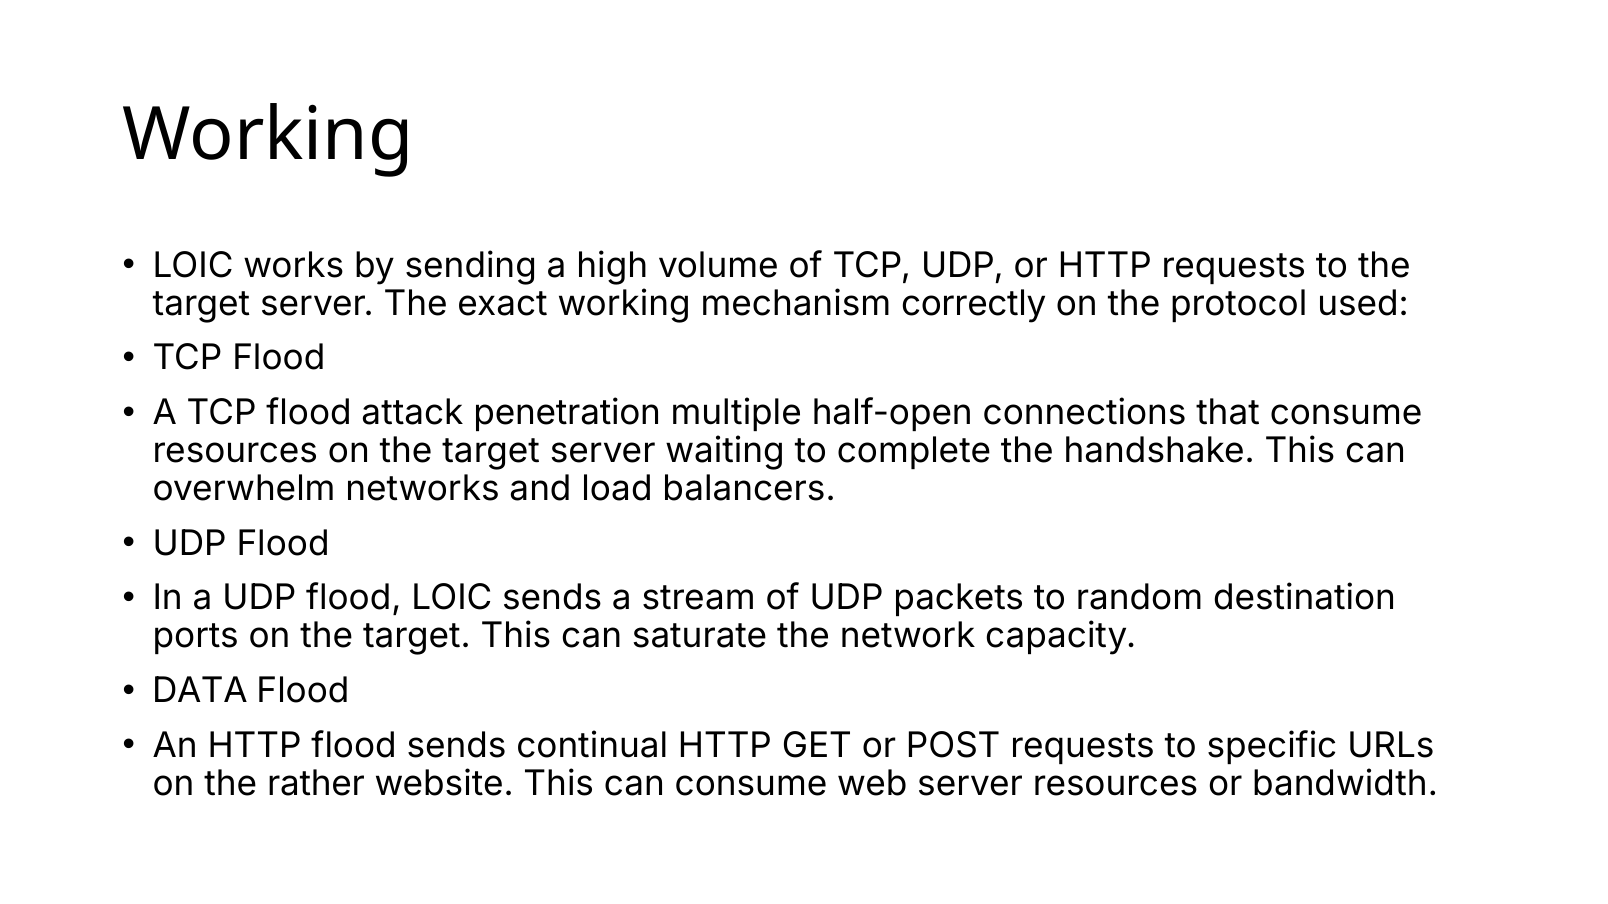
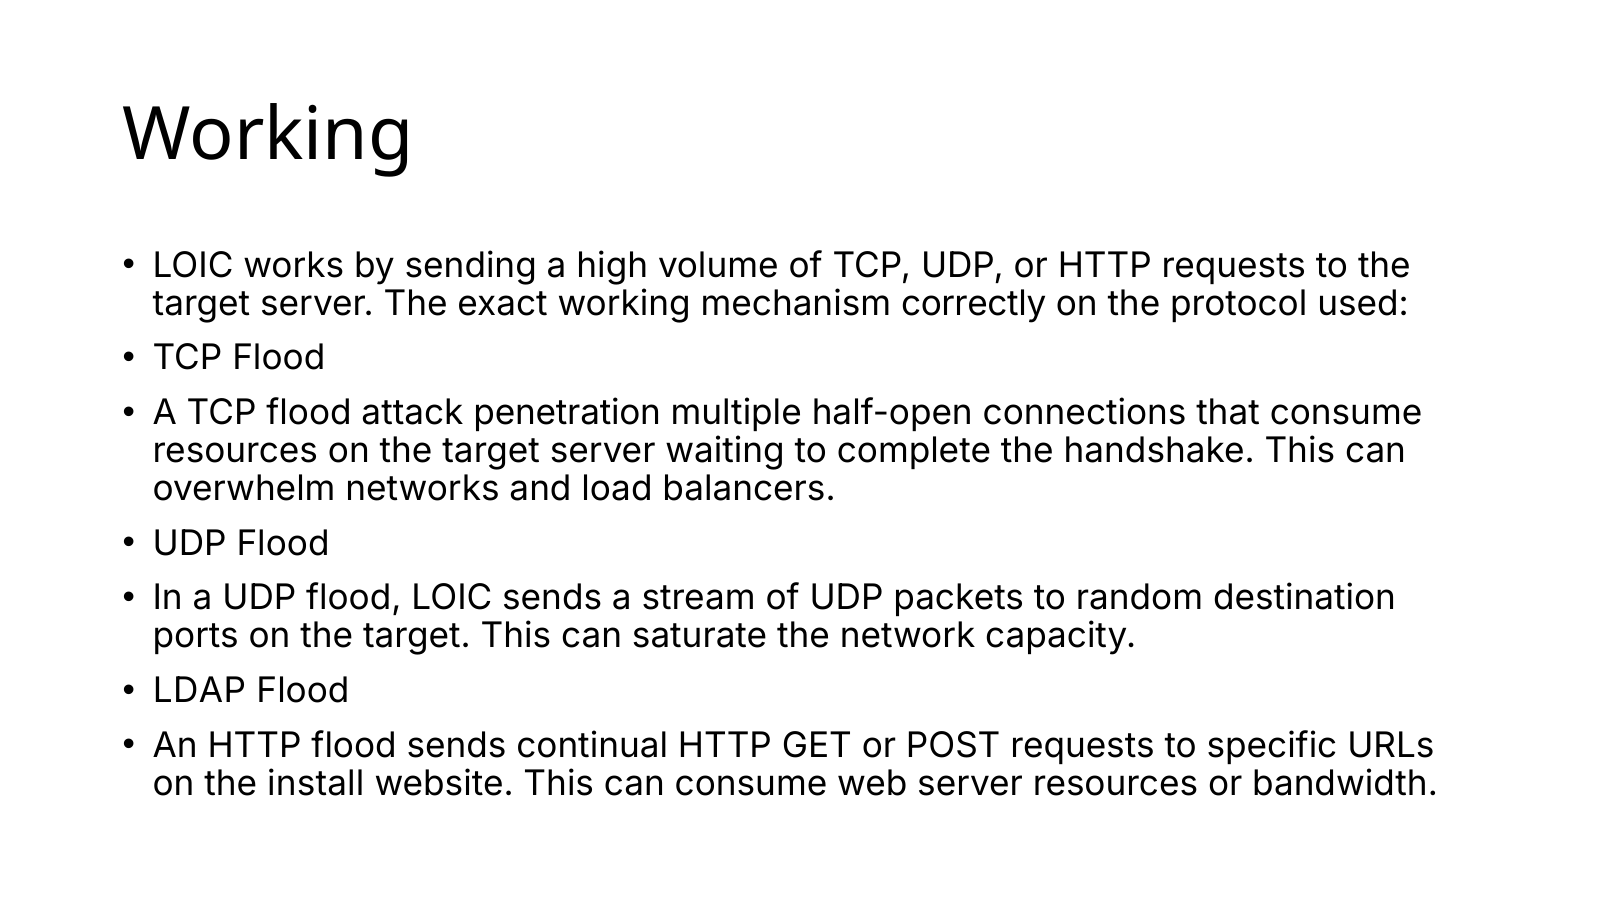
DATA: DATA -> LDAP (199, 691)
rather: rather -> install (316, 784)
